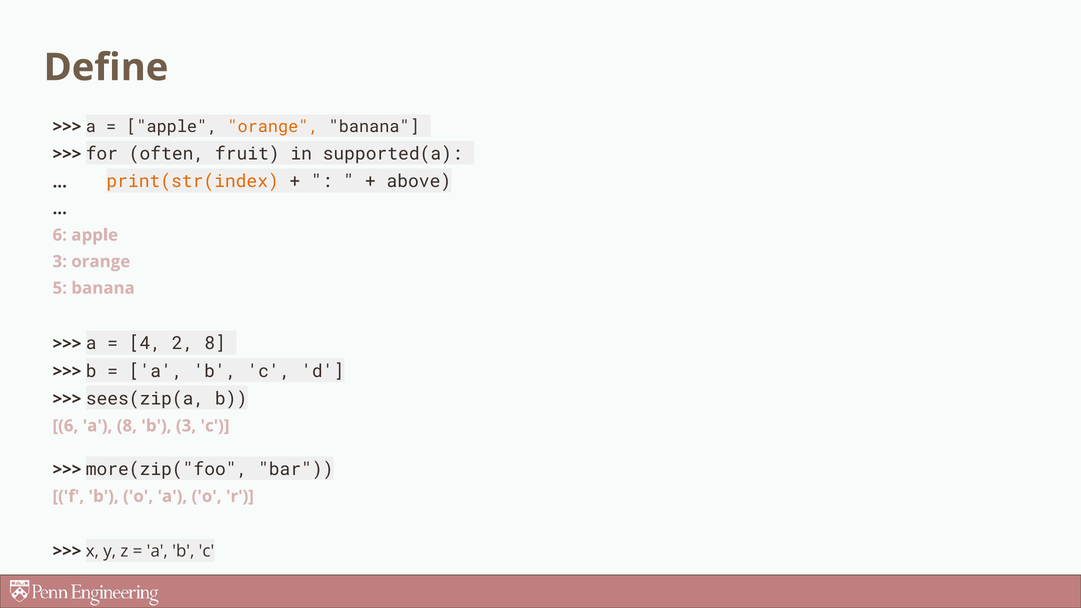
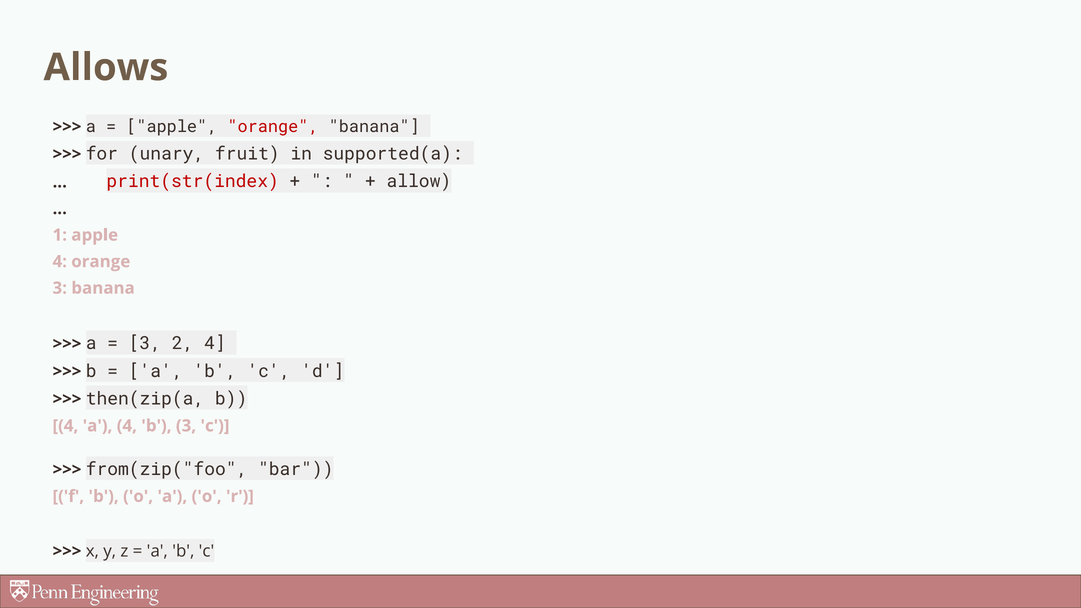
Define: Define -> Allows (106, 68)
orange colour: orange -> red (273, 127)
often: often -> unary (167, 154)
print(str(index colour: orange -> red (193, 181)
above: above -> allow (419, 181)
6: 6 -> 1 (60, 235)
3: 3 -> 4 (60, 262)
5: 5 -> 3 (60, 288)
4: 4 -> 3 (145, 344)
2 8: 8 -> 4 (215, 344)
sees(zip(a: sees(zip(a -> then(zip(a (145, 399)
6: 6 -> 4 (65, 426)
a 8: 8 -> 4 (127, 426)
more(zip("foo: more(zip("foo -> from(zip("foo (167, 469)
